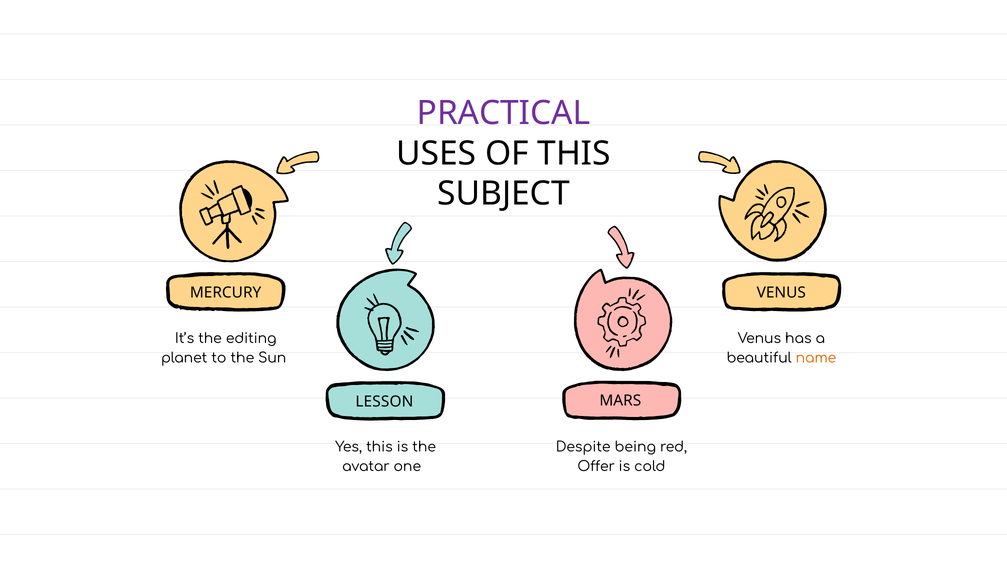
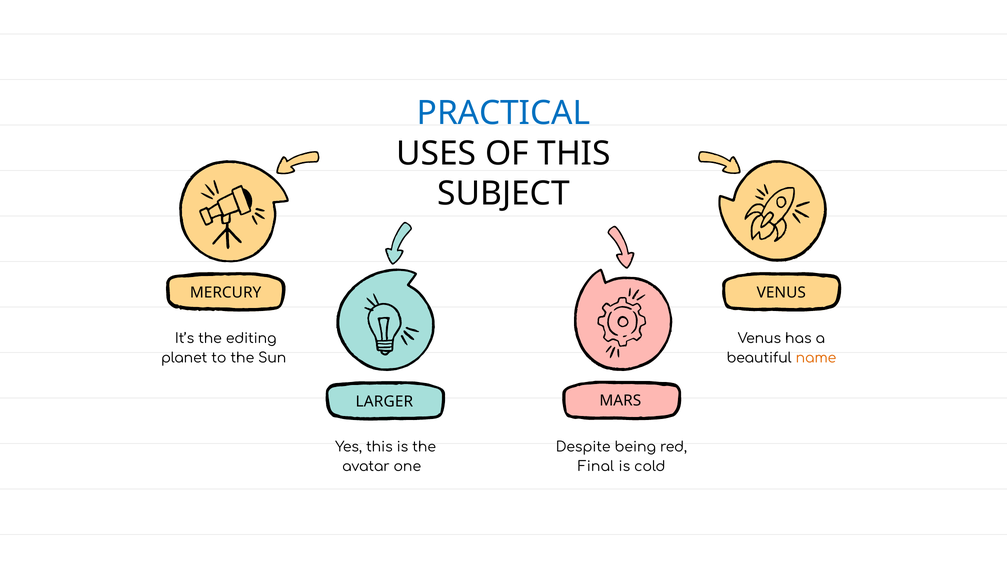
PRACTICAL colour: purple -> blue (504, 113)
LESSON: LESSON -> LARGER (384, 401)
Offer: Offer -> Final (596, 466)
